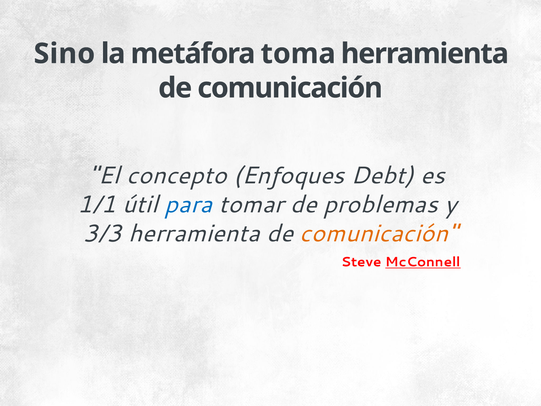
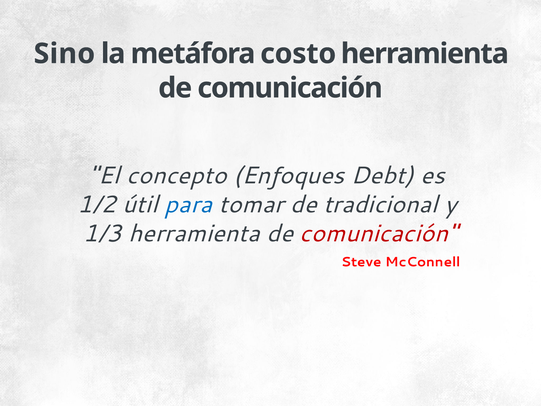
toma: toma -> costo (298, 54)
1/1: 1/1 -> 1/2 (97, 204)
problemas: problemas -> tradicional (381, 204)
3/3: 3/3 -> 1/3 (102, 233)
comunicación colour: orange -> red (379, 233)
McConnell underline: present -> none (423, 262)
